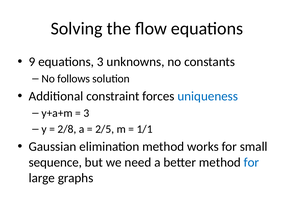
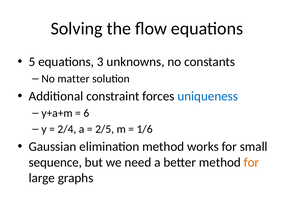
9: 9 -> 5 (32, 62)
follows: follows -> matter (74, 79)
3: 3 -> 6 (86, 113)
2/8: 2/8 -> 2/4 (67, 129)
1/1: 1/1 -> 1/6 (145, 129)
for colour: blue -> orange (251, 162)
